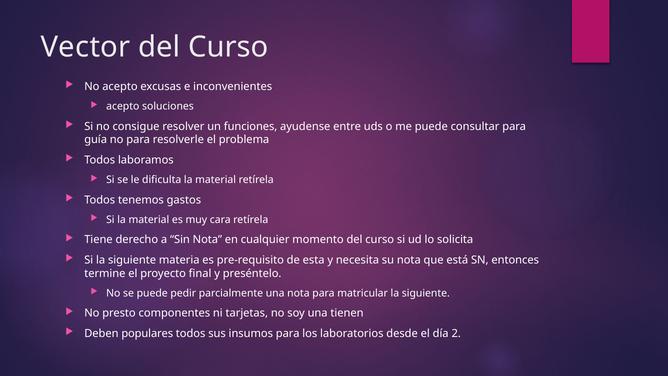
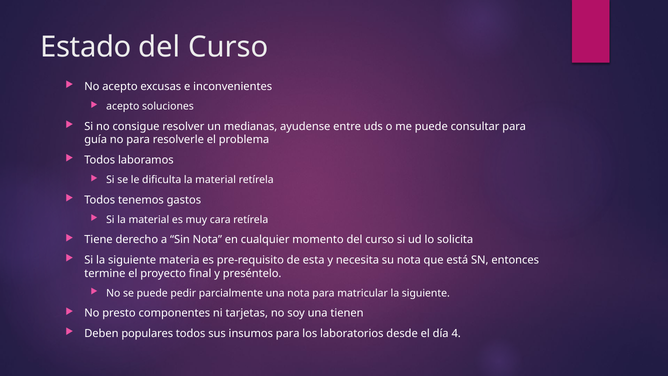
Vector: Vector -> Estado (86, 47)
funciones: funciones -> medianas (251, 126)
2: 2 -> 4 (456, 333)
